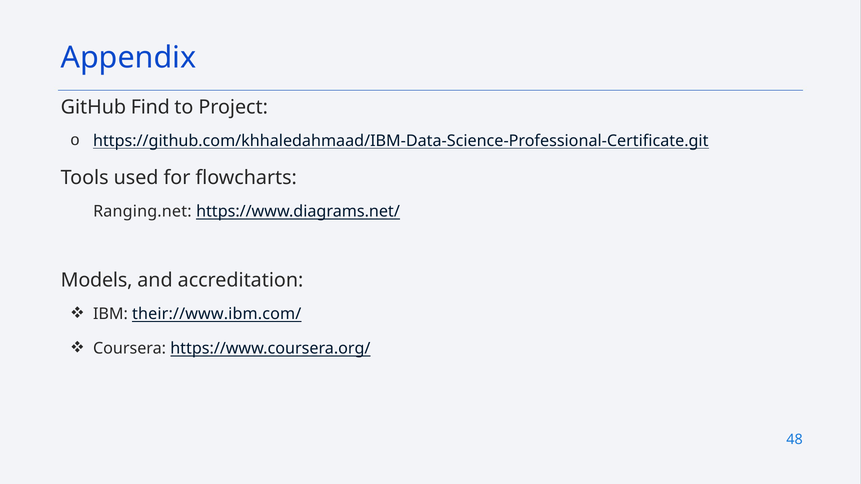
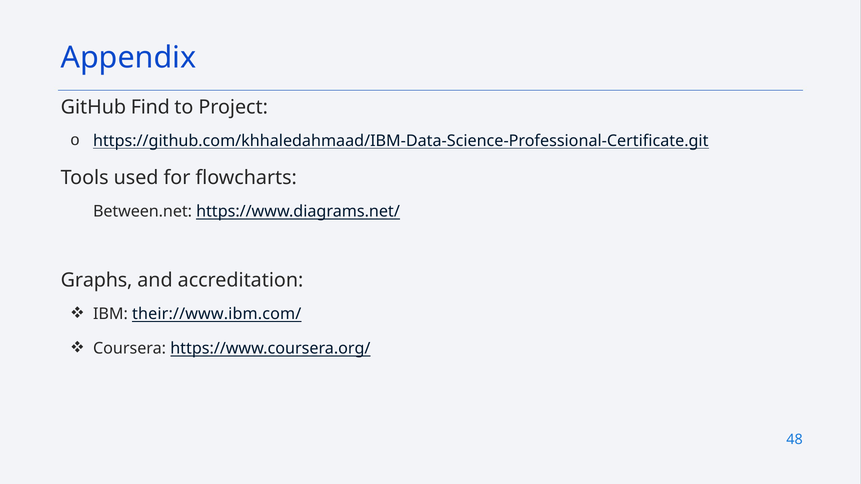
Ranging.net: Ranging.net -> Between.net (142, 212)
Models: Models -> Graphs (97, 281)
